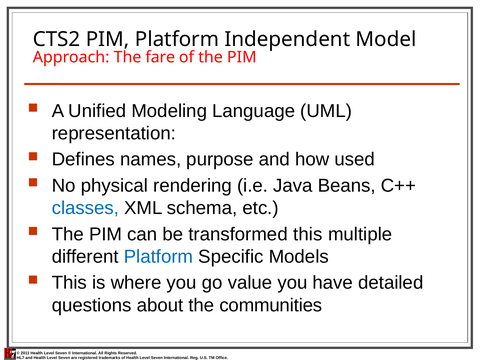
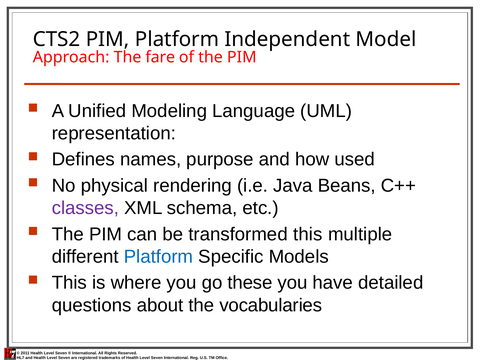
classes colour: blue -> purple (85, 208)
value: value -> these (250, 283)
communities: communities -> vocabularies (271, 305)
